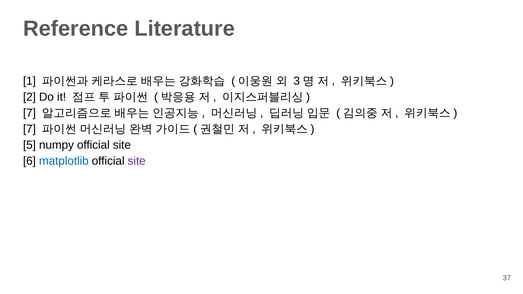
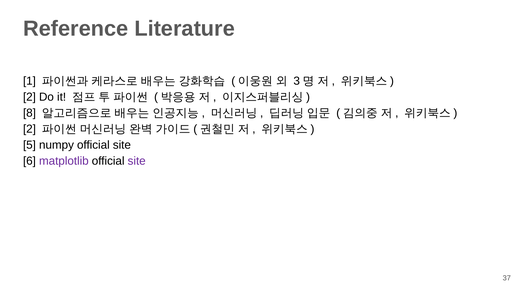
7: 7 -> 8 (29, 113)
7: 7 -> 2 (29, 129)
matplotlib colour: blue -> purple (64, 161)
